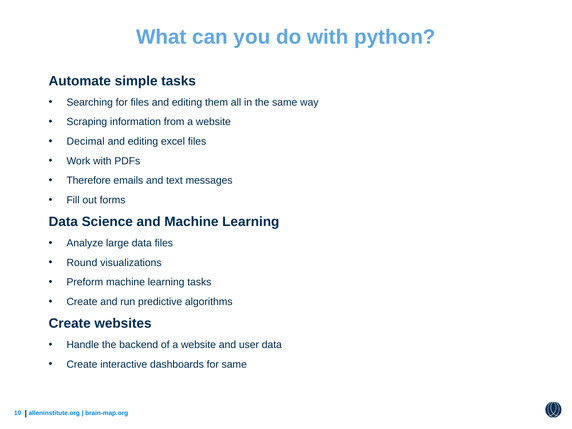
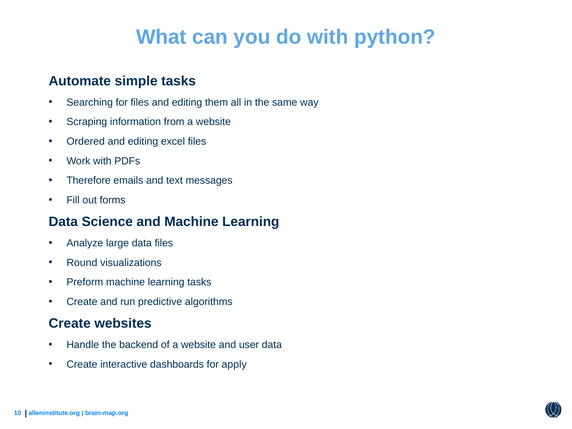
Decimal: Decimal -> Ordered (86, 141)
for same: same -> apply (234, 364)
